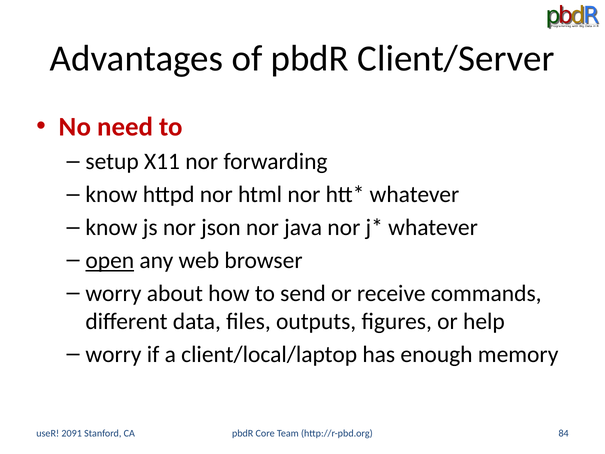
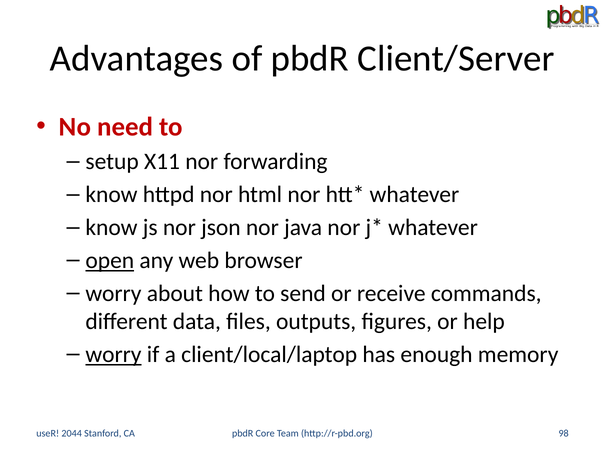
worry underline: none -> present (113, 354)
84: 84 -> 98 (564, 433)
2091: 2091 -> 2044 (72, 433)
